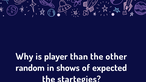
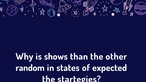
player: player -> shows (56, 57)
shows: shows -> states (68, 68)
